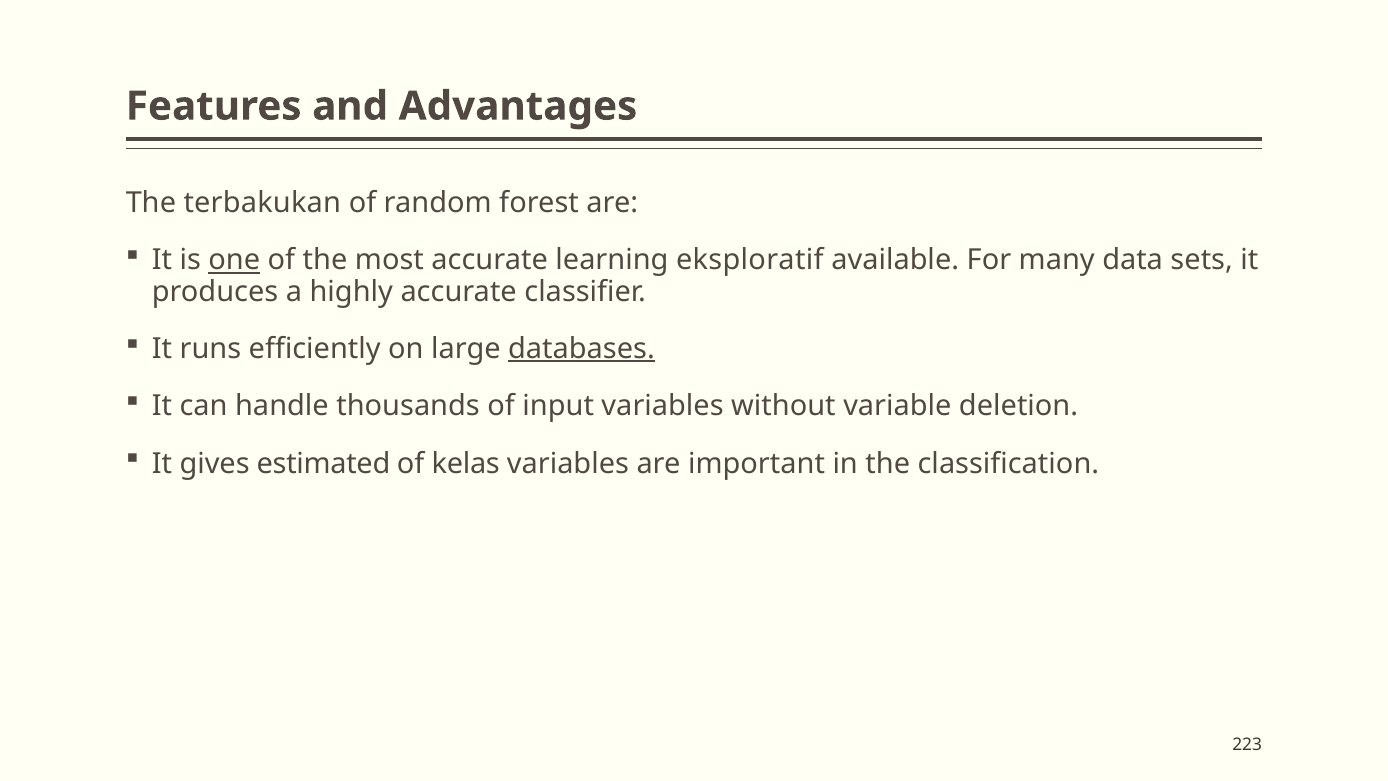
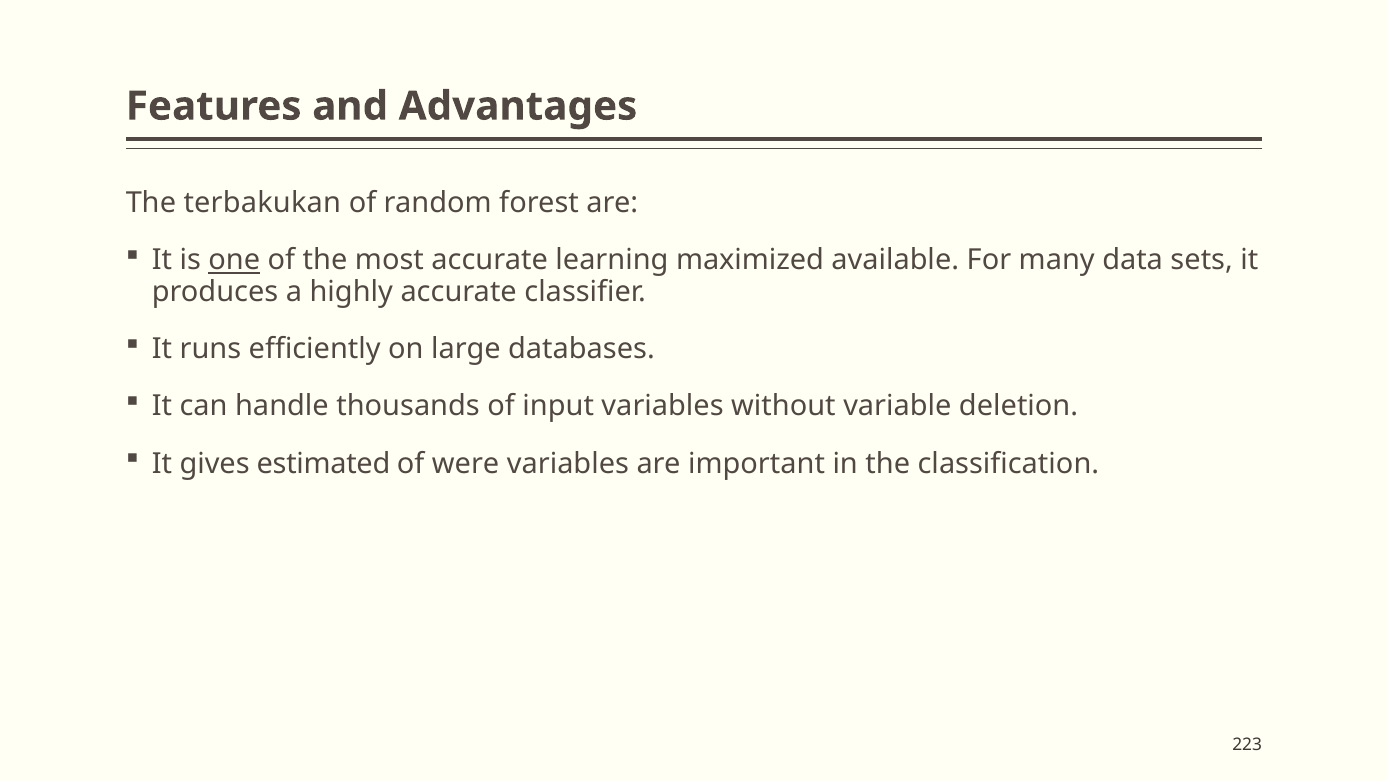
eksploratif: eksploratif -> maximized (750, 260)
databases underline: present -> none (581, 349)
kelas: kelas -> were (466, 463)
